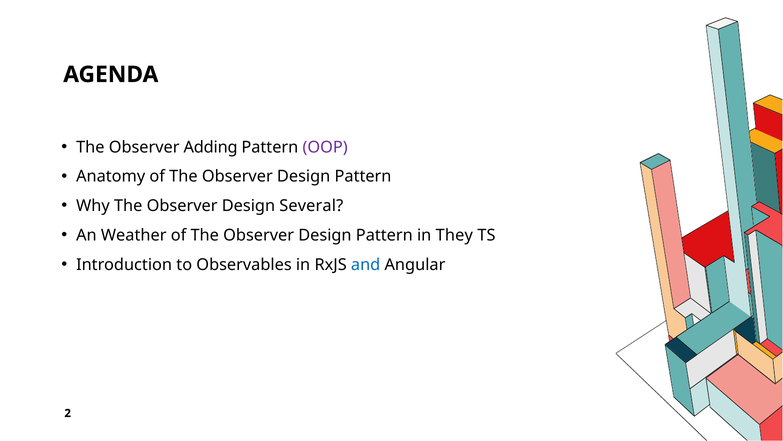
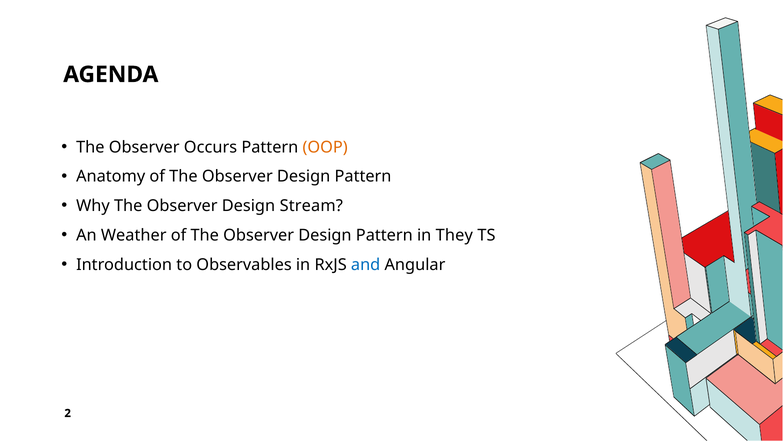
Adding: Adding -> Occurs (210, 147)
OOP colour: purple -> orange (325, 147)
Several: Several -> Stream (311, 206)
